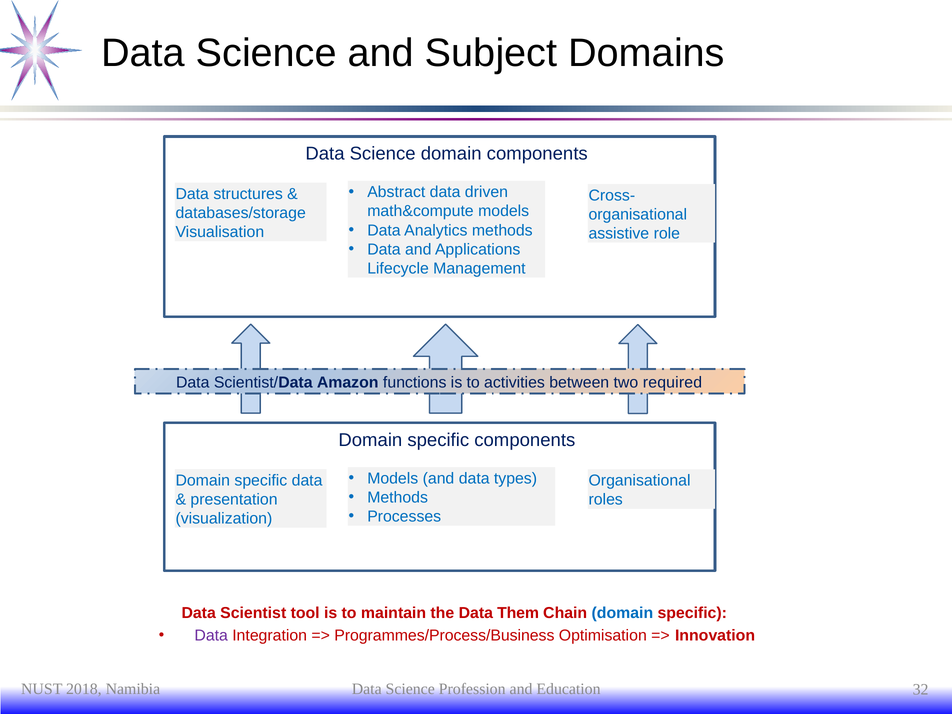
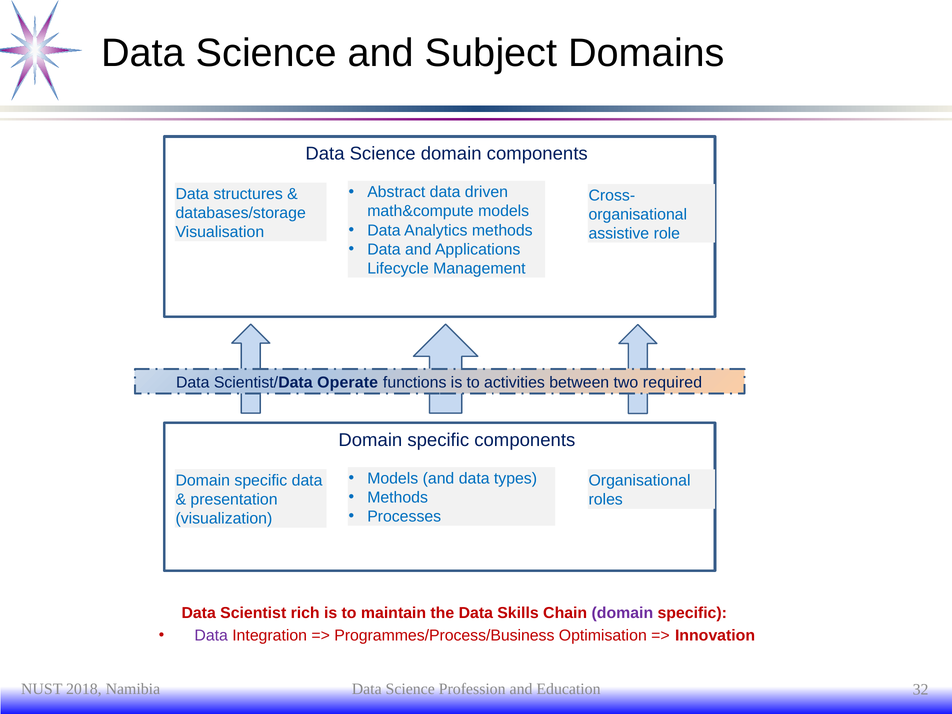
Amazon: Amazon -> Operate (348, 382)
tool: tool -> rich (305, 613)
Them: Them -> Skills (518, 613)
domain colour: blue -> purple (622, 613)
